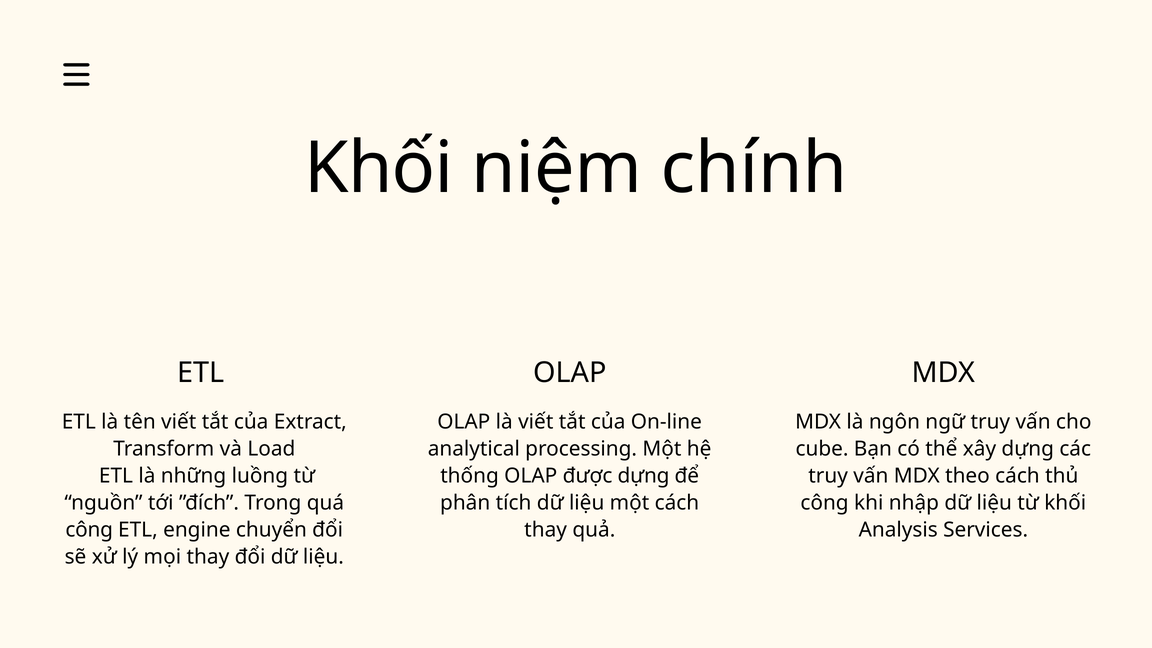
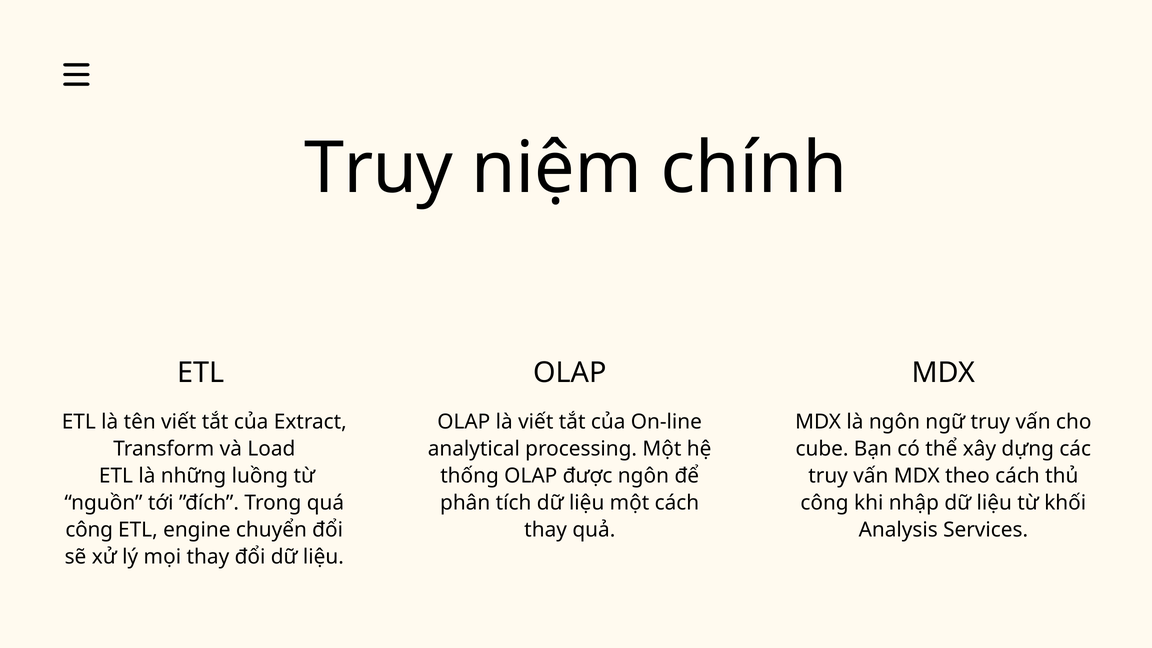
Khối: Khối -> Truy (379, 168)
được dựng: dựng -> ngôn (643, 476)
